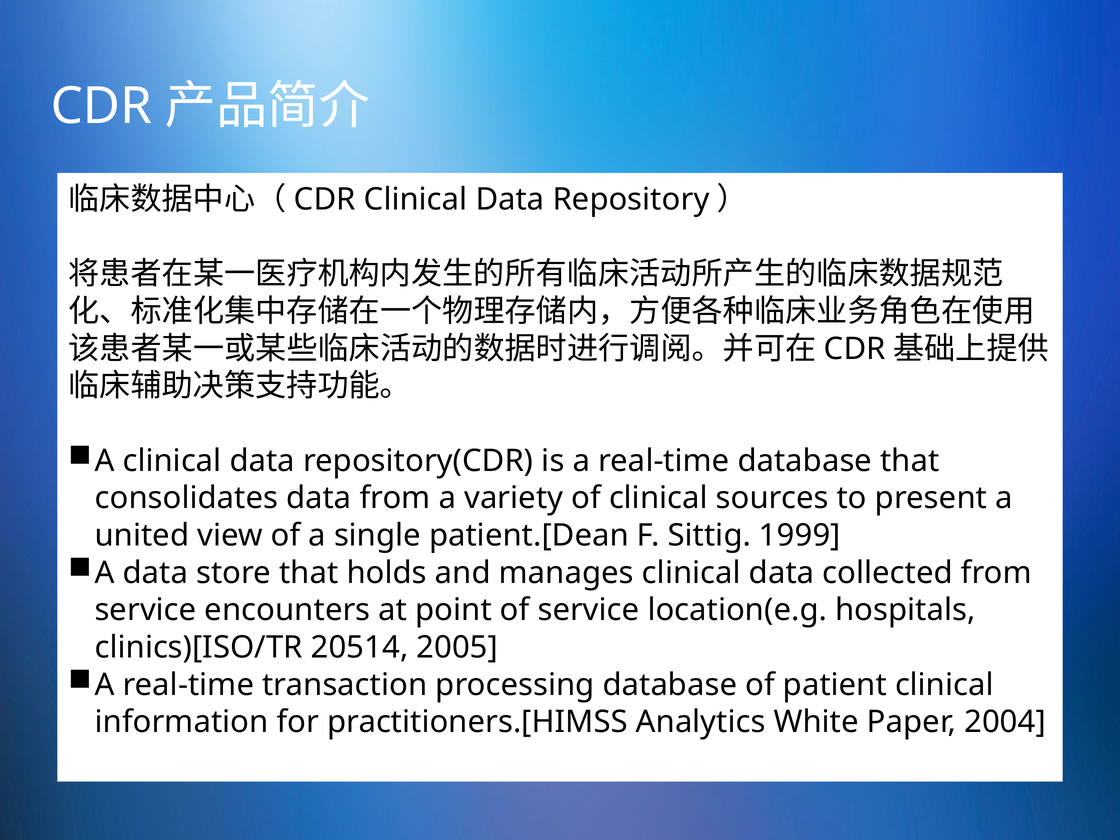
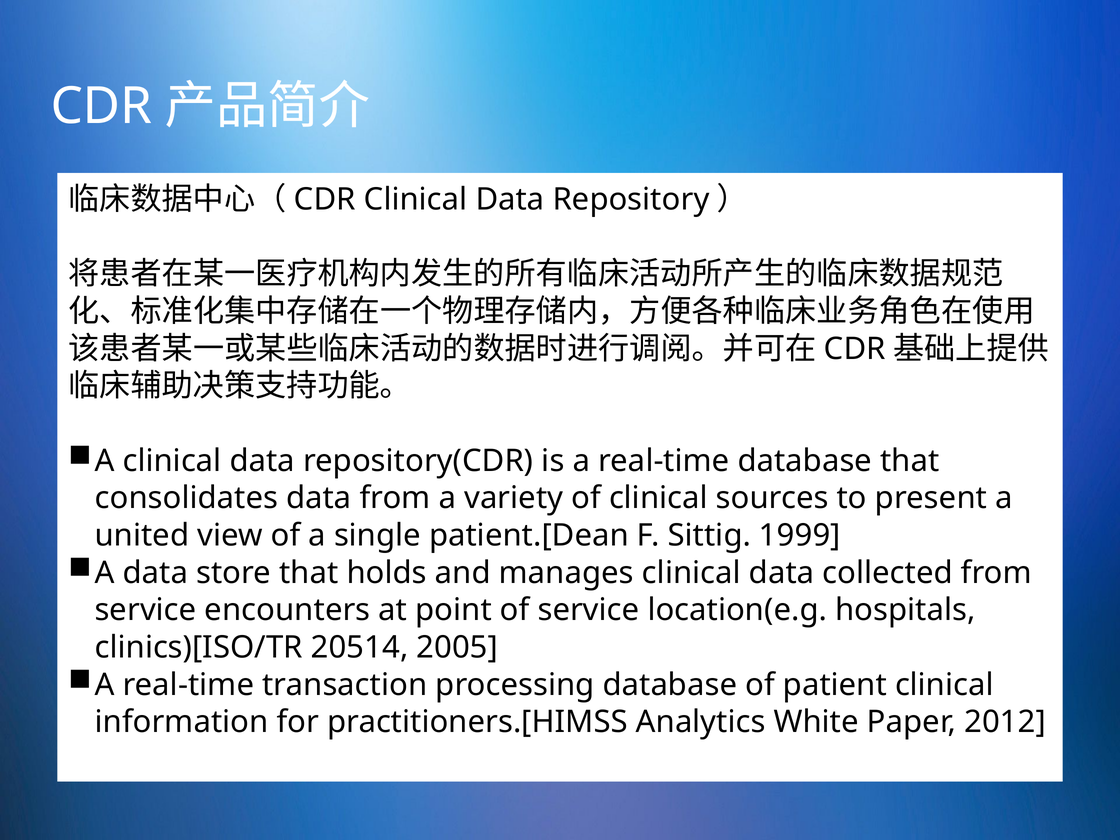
2004: 2004 -> 2012 (1005, 722)
